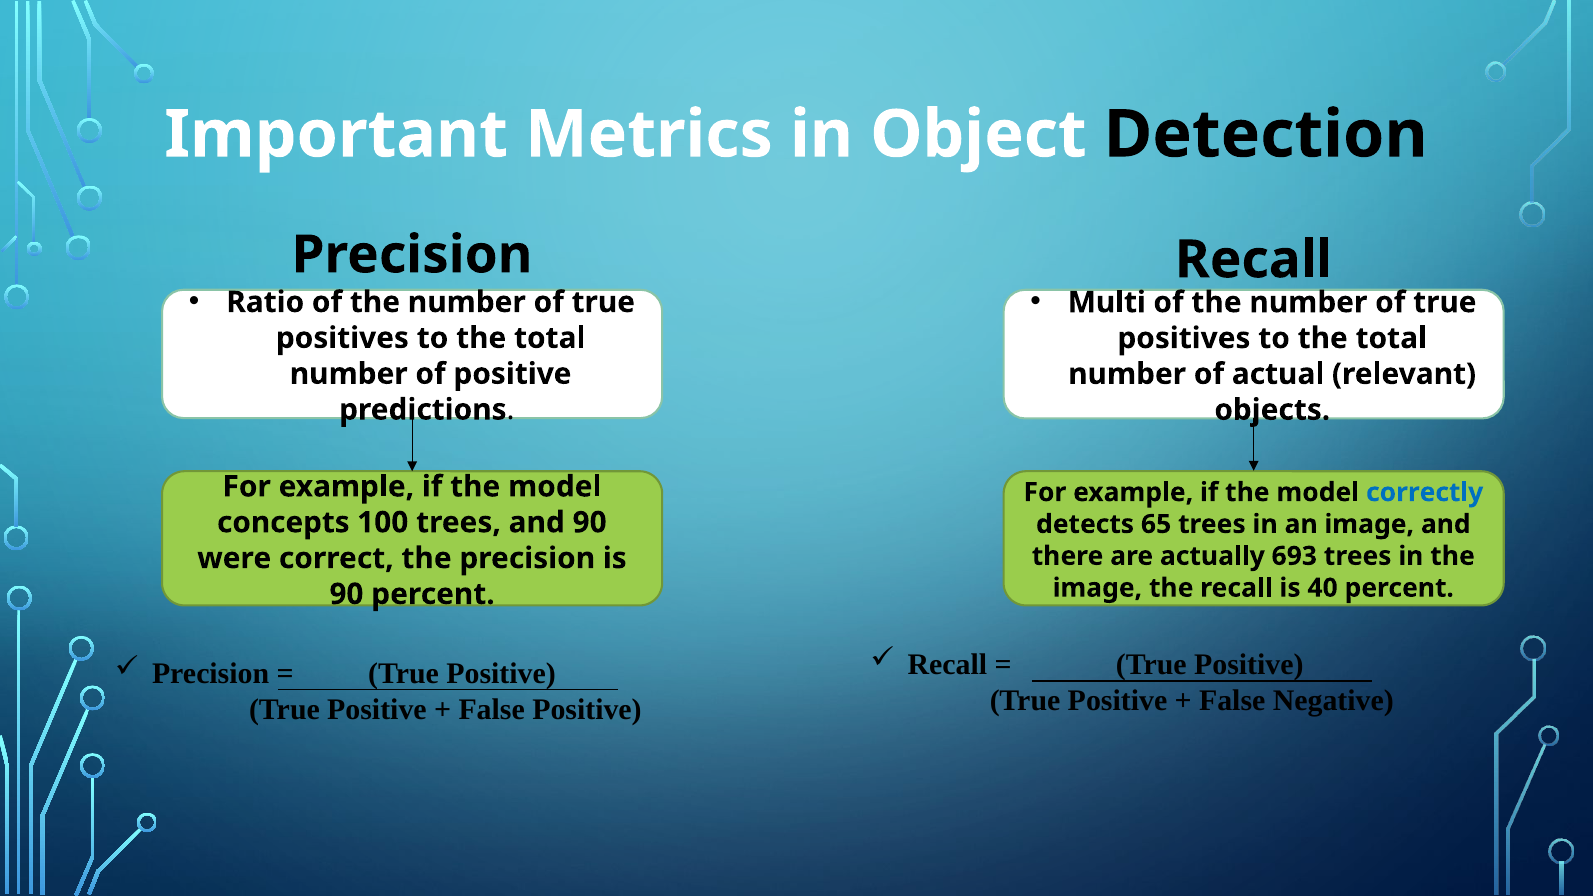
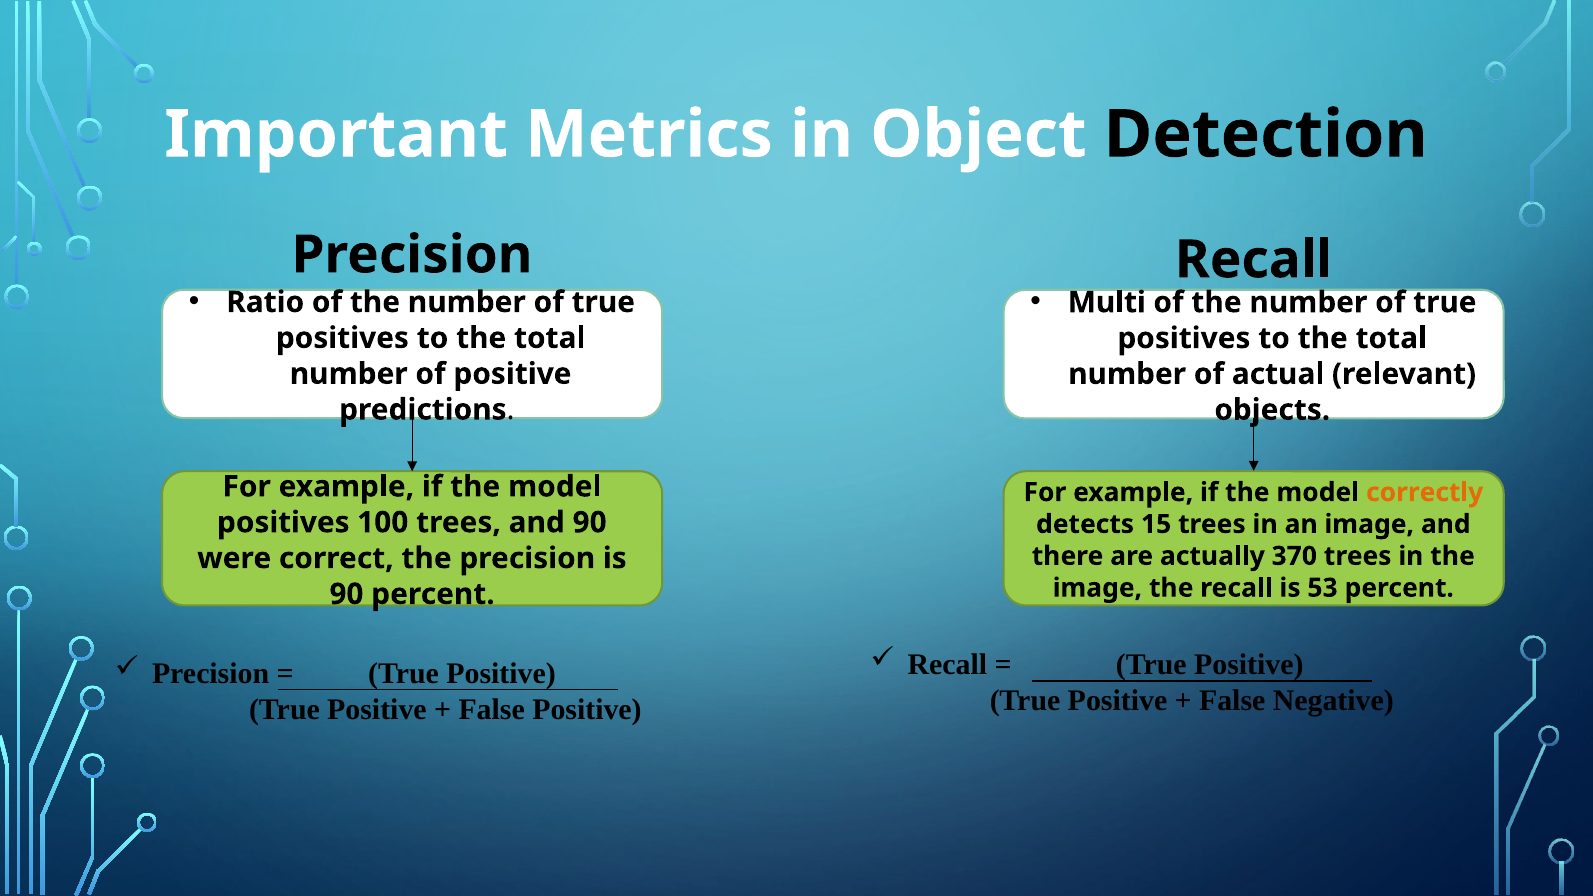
correctly colour: blue -> orange (1425, 492)
concepts: concepts -> positives (283, 523)
65: 65 -> 15 (1156, 524)
693: 693 -> 370 (1294, 556)
40: 40 -> 53 (1323, 588)
